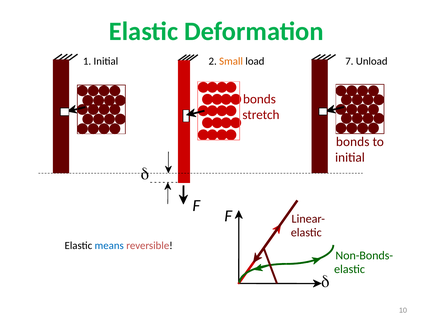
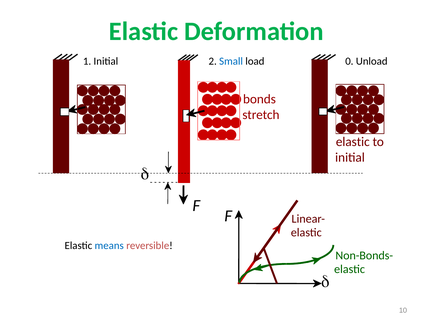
Small colour: orange -> blue (231, 61)
7: 7 -> 0 (349, 61)
bonds: bonds -> elastic (353, 142)
